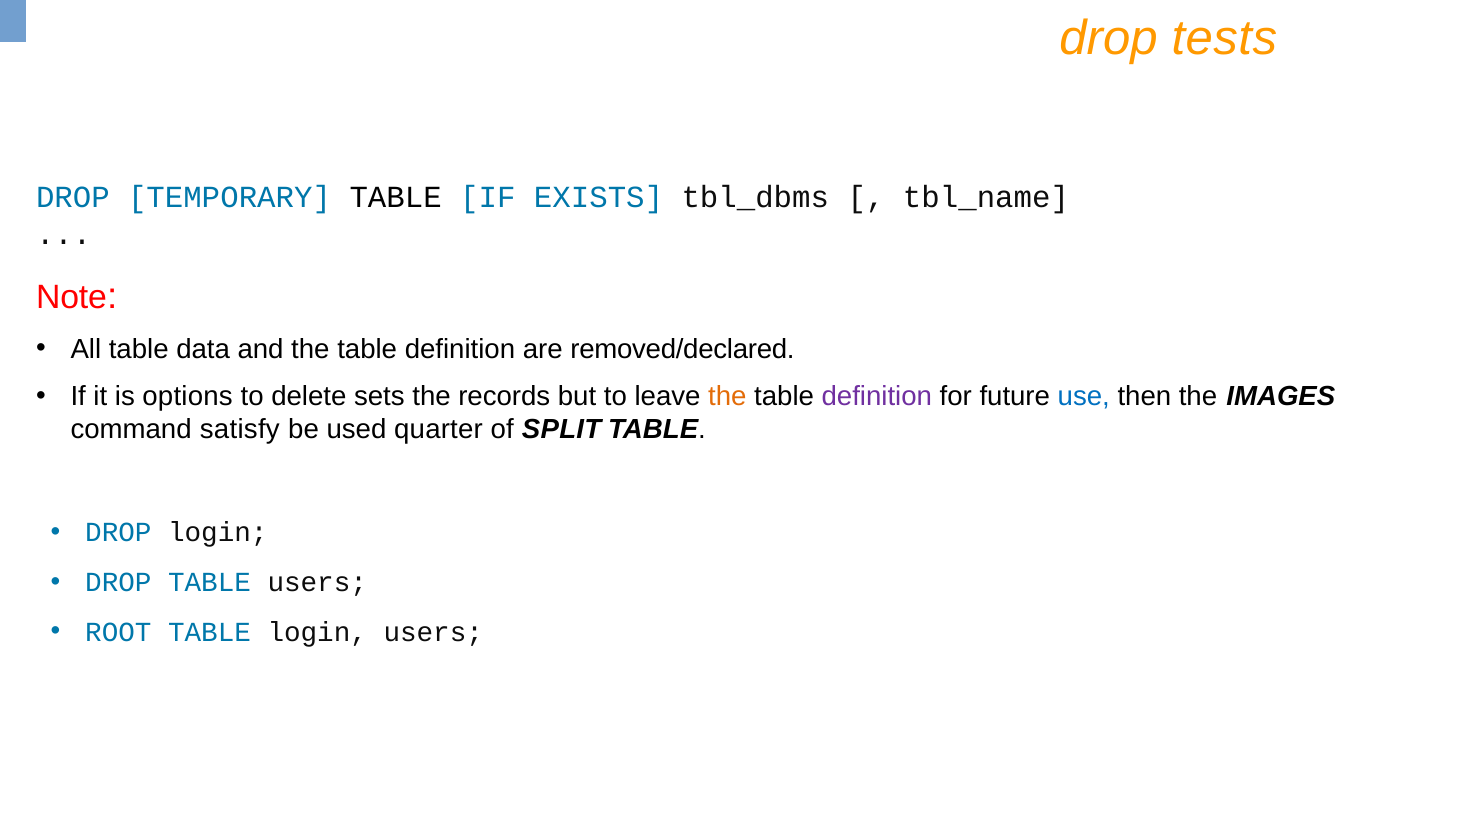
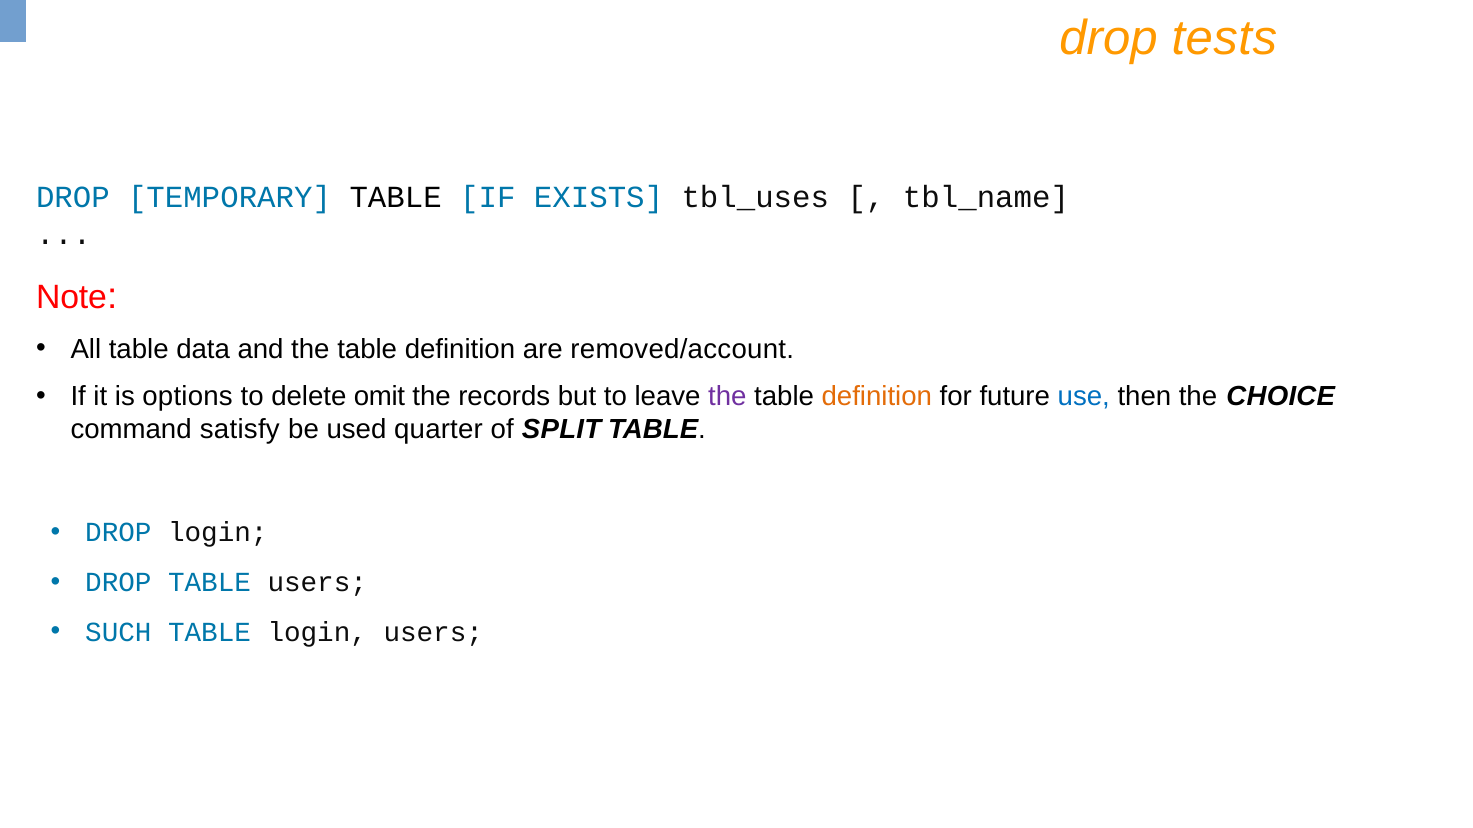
tbl_dbms: tbl_dbms -> tbl_uses (755, 197)
removed/declared: removed/declared -> removed/account (682, 349)
sets: sets -> omit (379, 397)
the colour: orange -> purple (727, 397)
definition colour: purple -> orange (877, 397)
IMAGES: IMAGES -> CHOICE (1281, 397)
ROOT: ROOT -> SUCH (118, 633)
